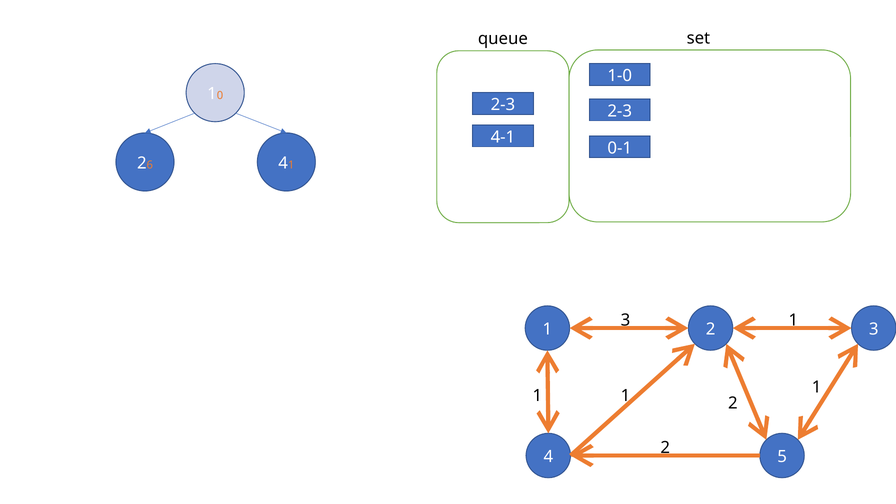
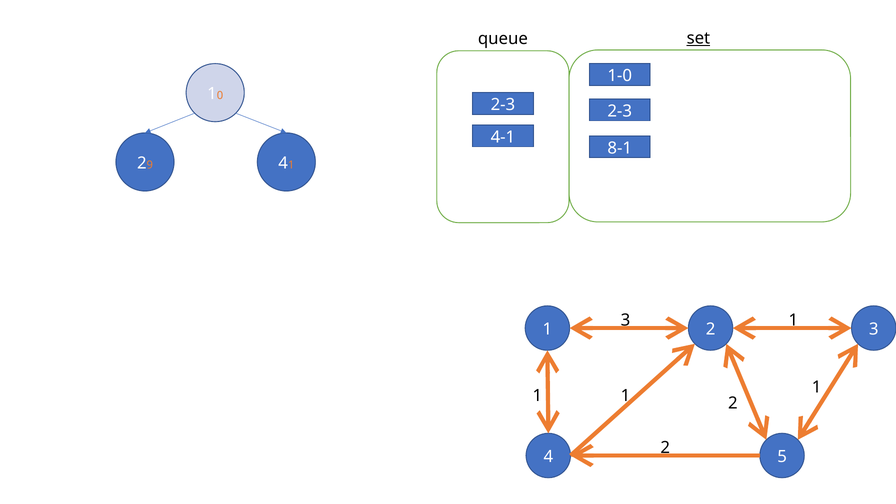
set underline: none -> present (698, 38)
0-1: 0-1 -> 8-1 (620, 148)
6: 6 -> 9 (150, 165)
